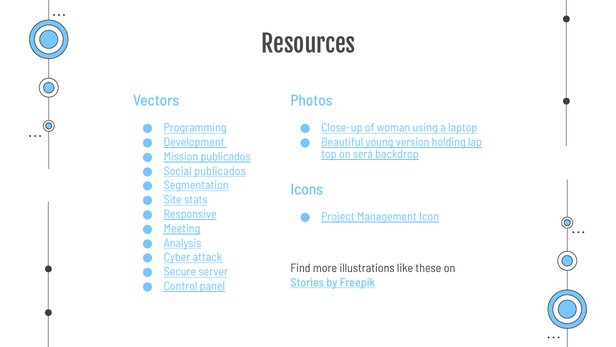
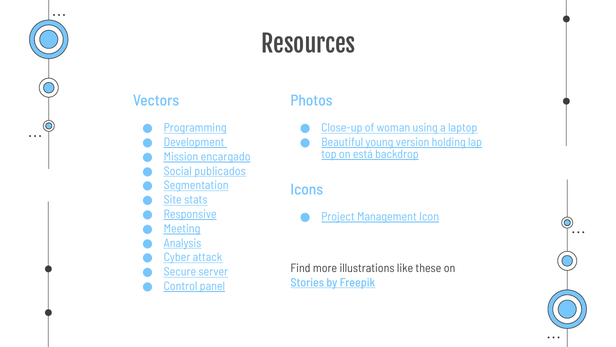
será: será -> está (363, 154)
Mission publicados: publicados -> encargado (226, 156)
